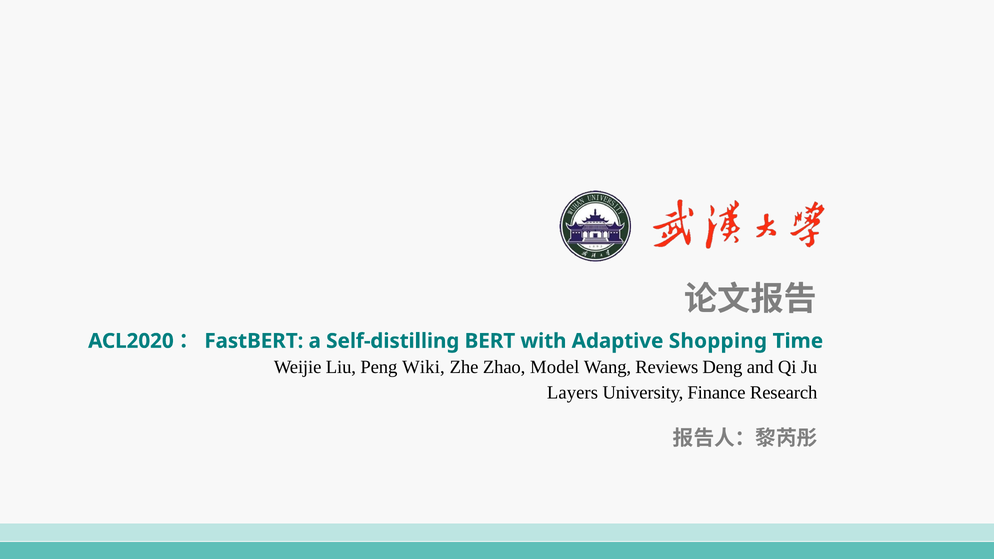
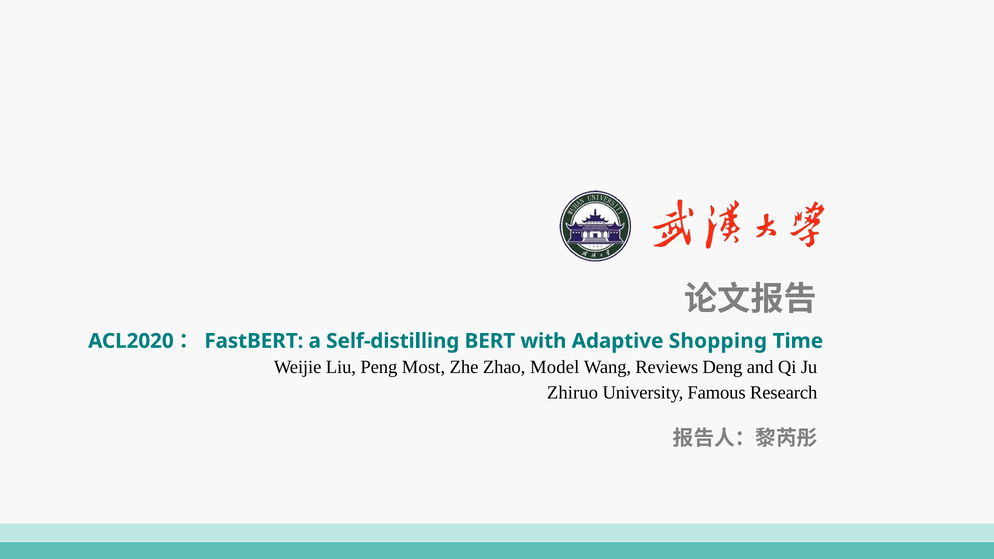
Wiki: Wiki -> Most (423, 367)
Layers: Layers -> Zhiruo (573, 393)
Finance: Finance -> Famous (717, 393)
